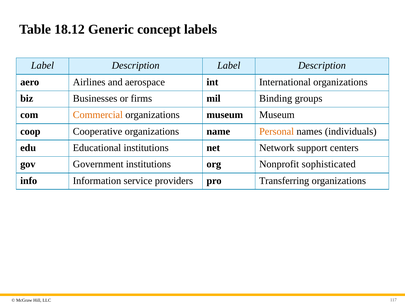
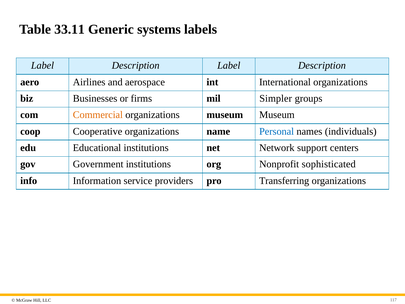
18.12: 18.12 -> 33.11 (70, 29)
concept: concept -> systems (159, 29)
Binding: Binding -> Simpler (276, 98)
Personal colour: orange -> blue (277, 131)
